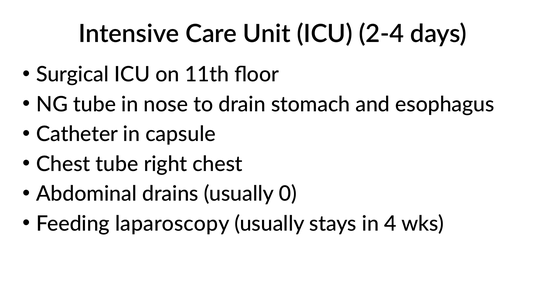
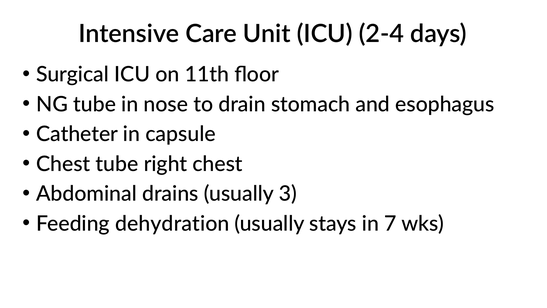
0: 0 -> 3 (288, 194)
laparoscopy: laparoscopy -> dehydration (172, 223)
4: 4 -> 7 (390, 223)
